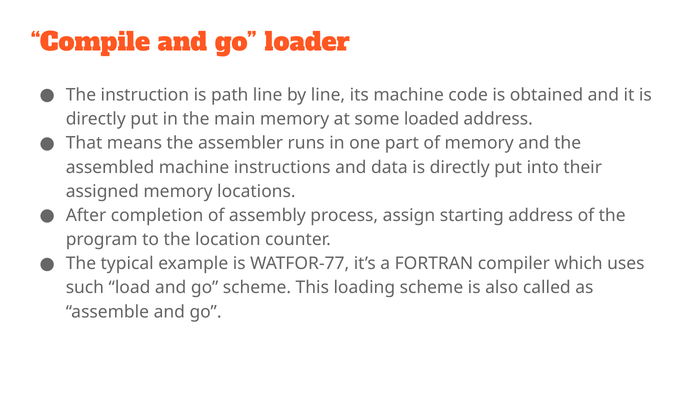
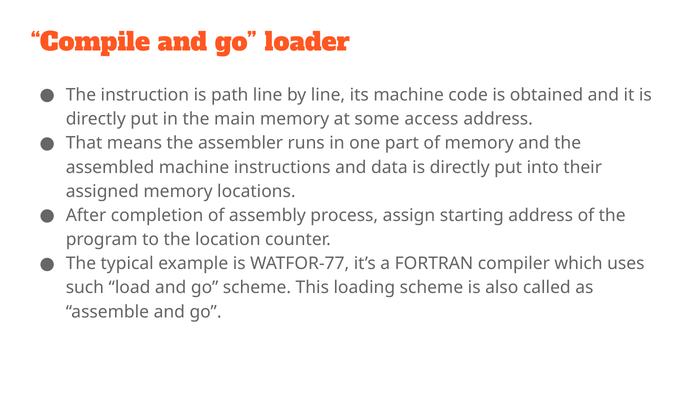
loaded: loaded -> access (431, 119)
